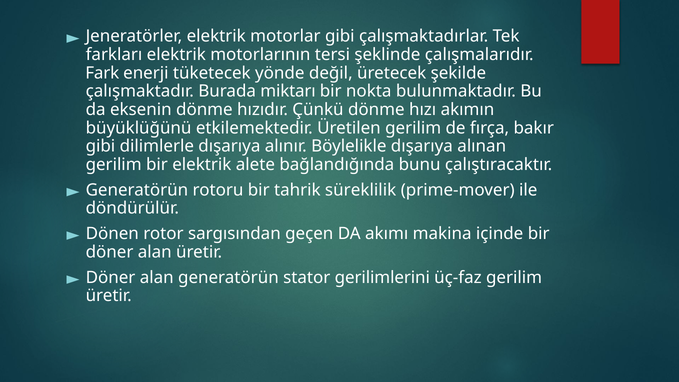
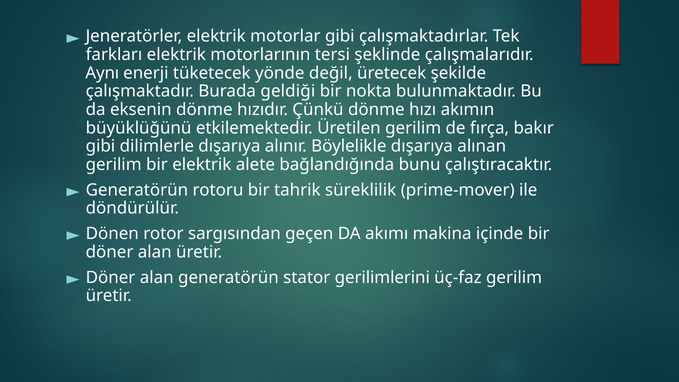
Fark: Fark -> Aynı (102, 73)
miktarı: miktarı -> geldiği (288, 91)
